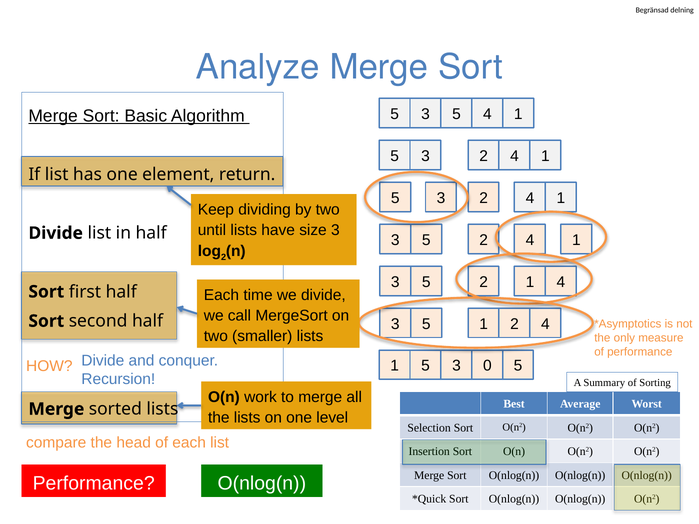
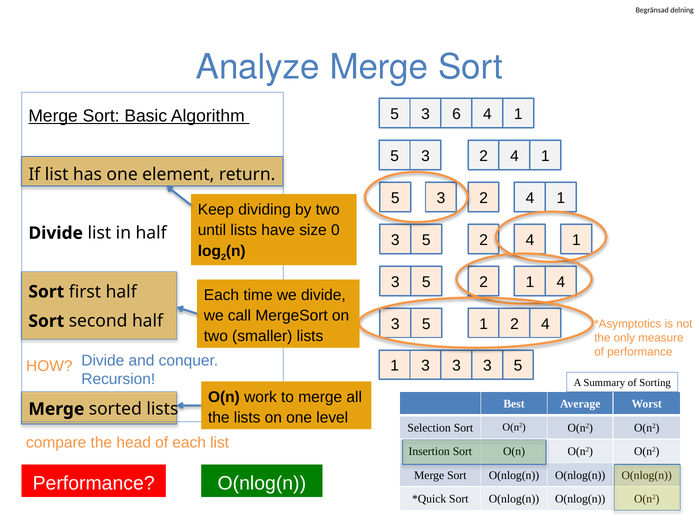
3 5: 5 -> 6 (456, 114)
size 3: 3 -> 0 (335, 230)
5: 5 -> 3 (426, 366)
3 0: 0 -> 3 (487, 366)
